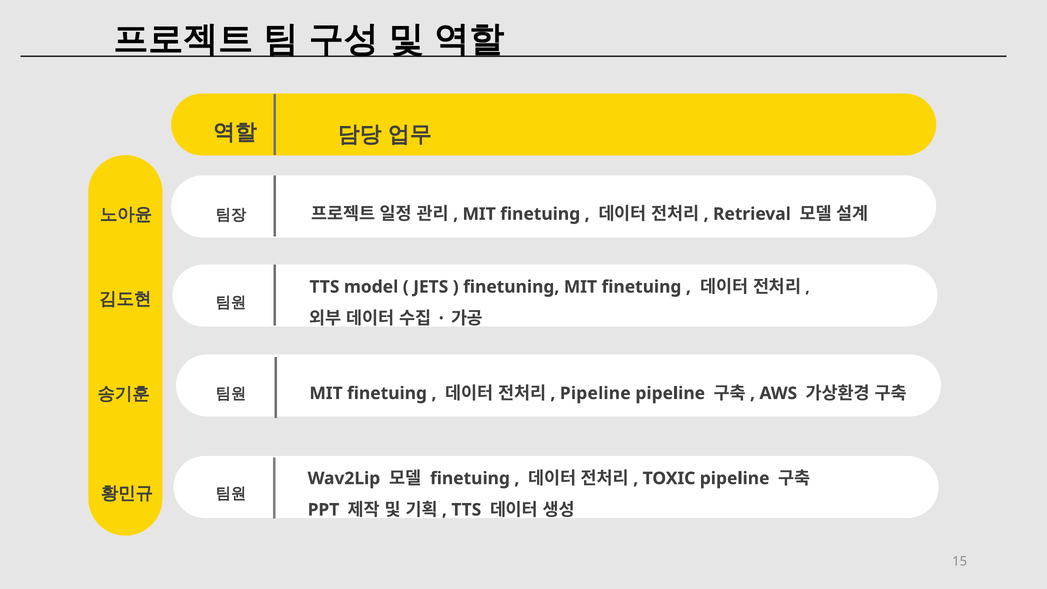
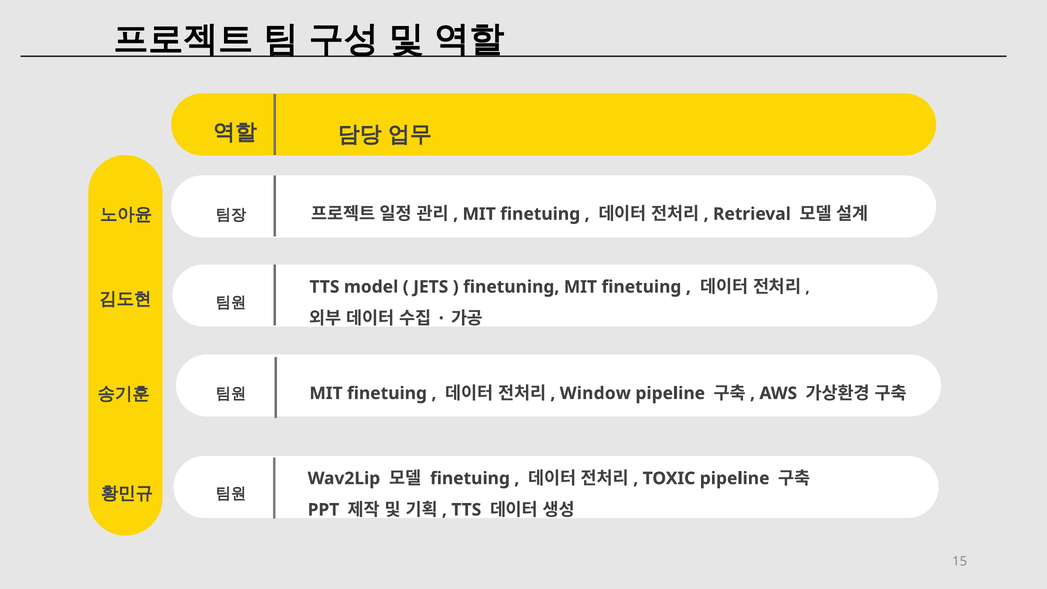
Pipeline: Pipeline -> Window (595, 393)
